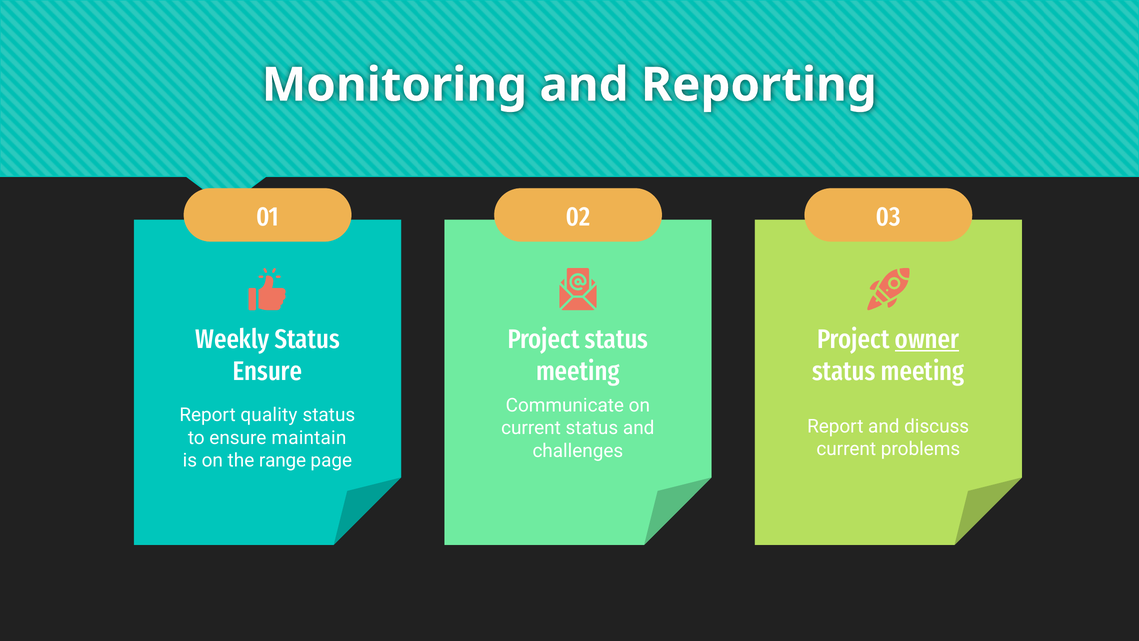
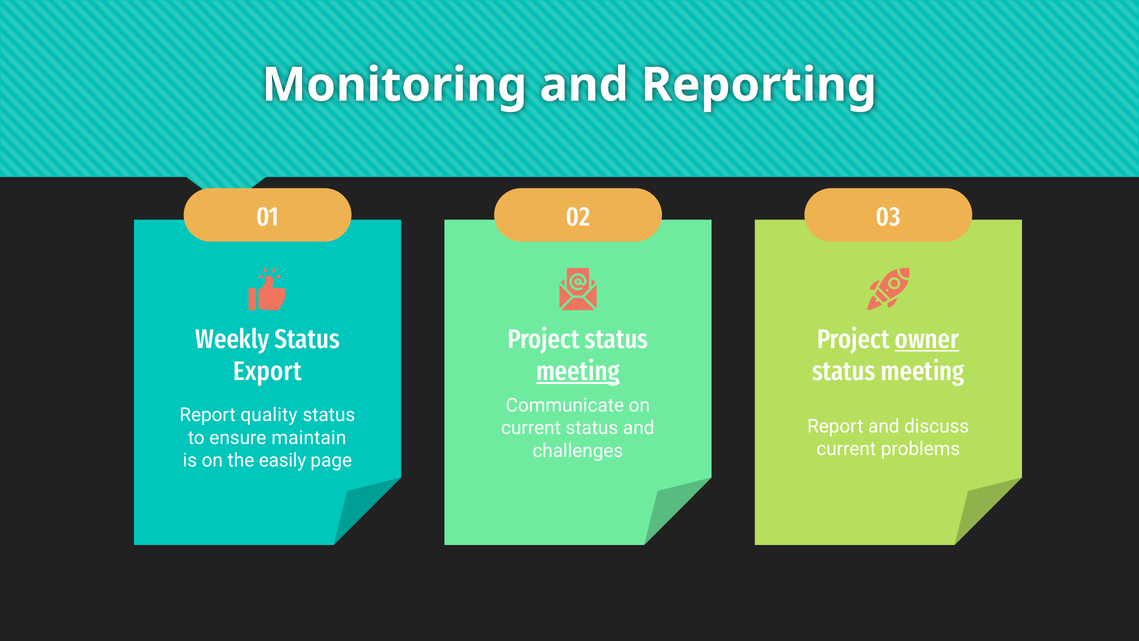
Ensure: Ensure -> Export (267, 371)
meeting underline: none -> present (578, 371)
range: range -> easily (283, 460)
